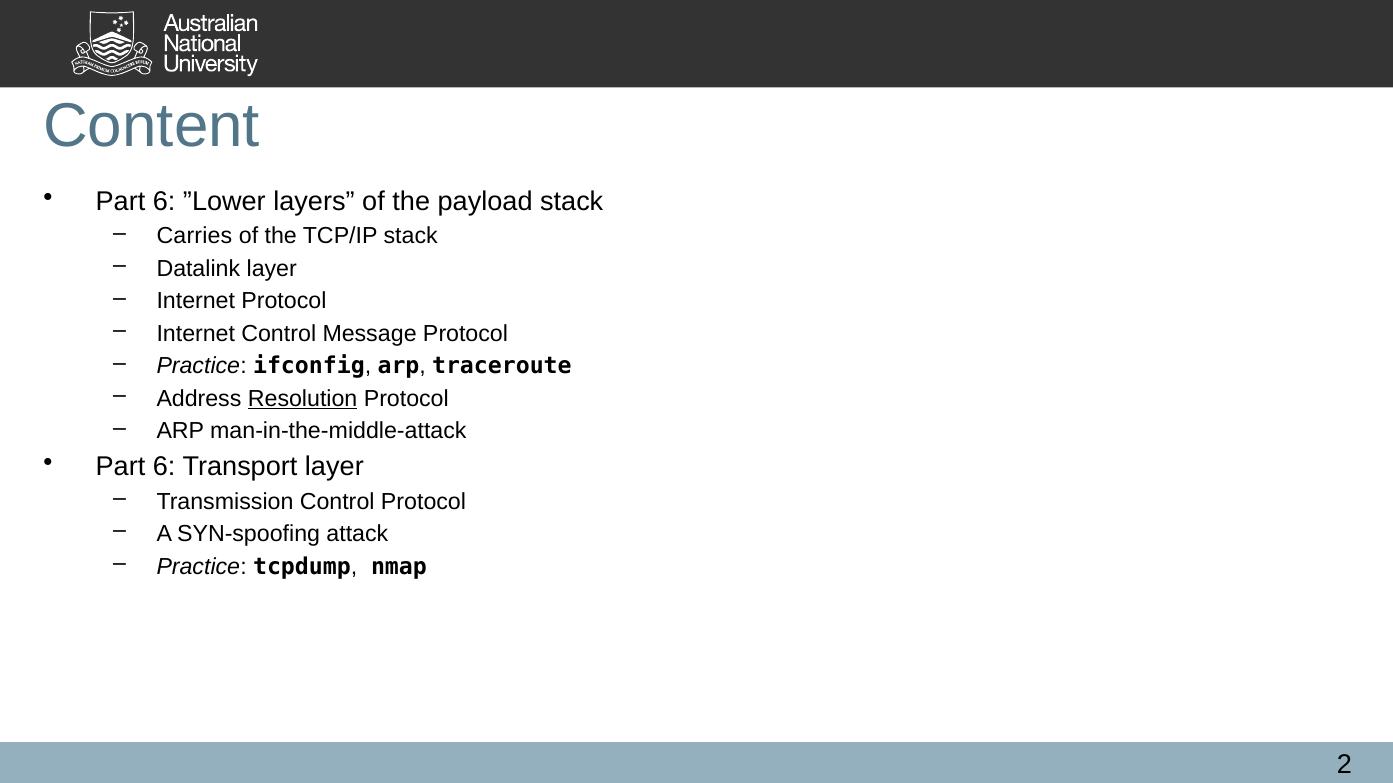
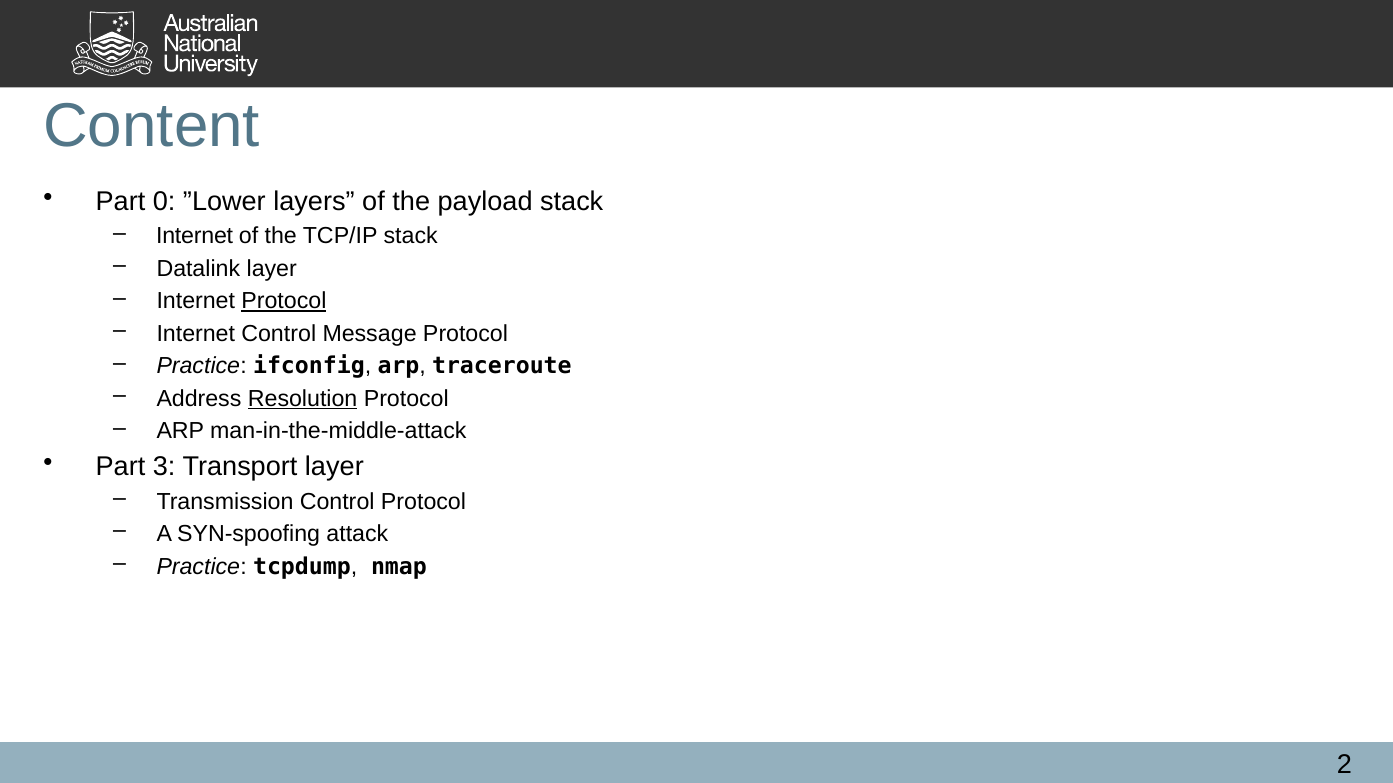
6: 6 -> 0 (164, 202)
Carries: Carries -> Internet (195, 236)
Protocol underline: none -> present (284, 301)
6: 6 -> 3 (164, 467)
